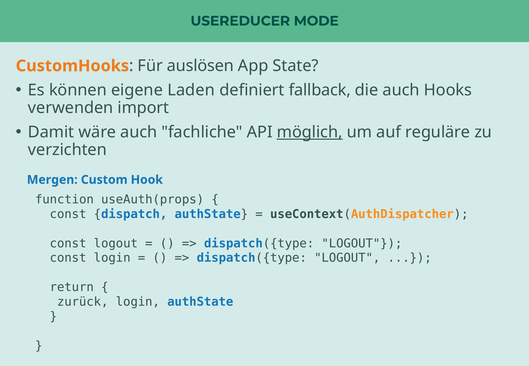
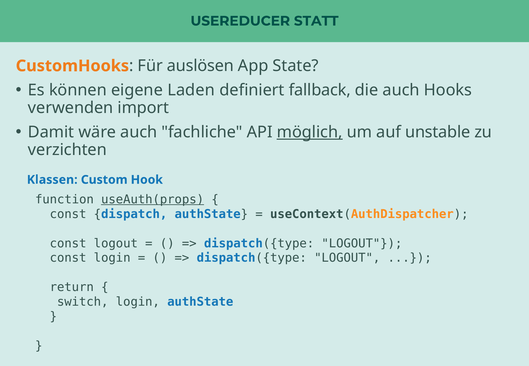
MODE: MODE -> STATT (316, 21)
reguläre: reguläre -> unstable (438, 132)
Mergen: Mergen -> Klassen (52, 180)
useAuth(props underline: none -> present (153, 200)
zurück: zurück -> switch (83, 302)
